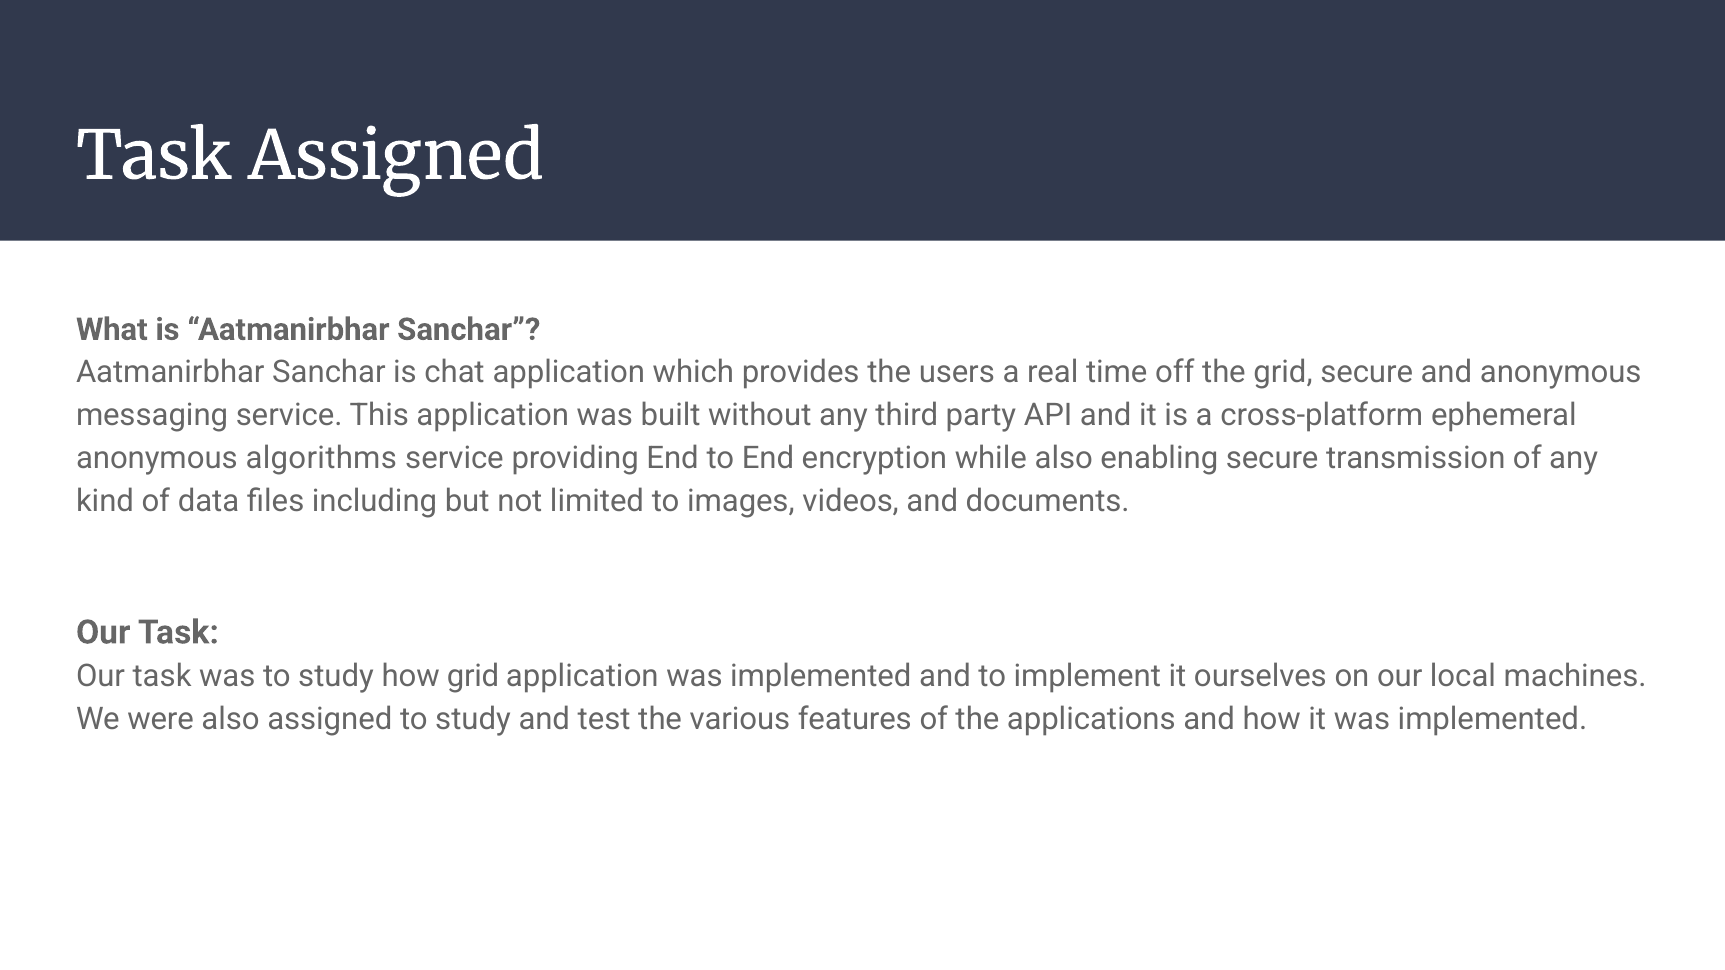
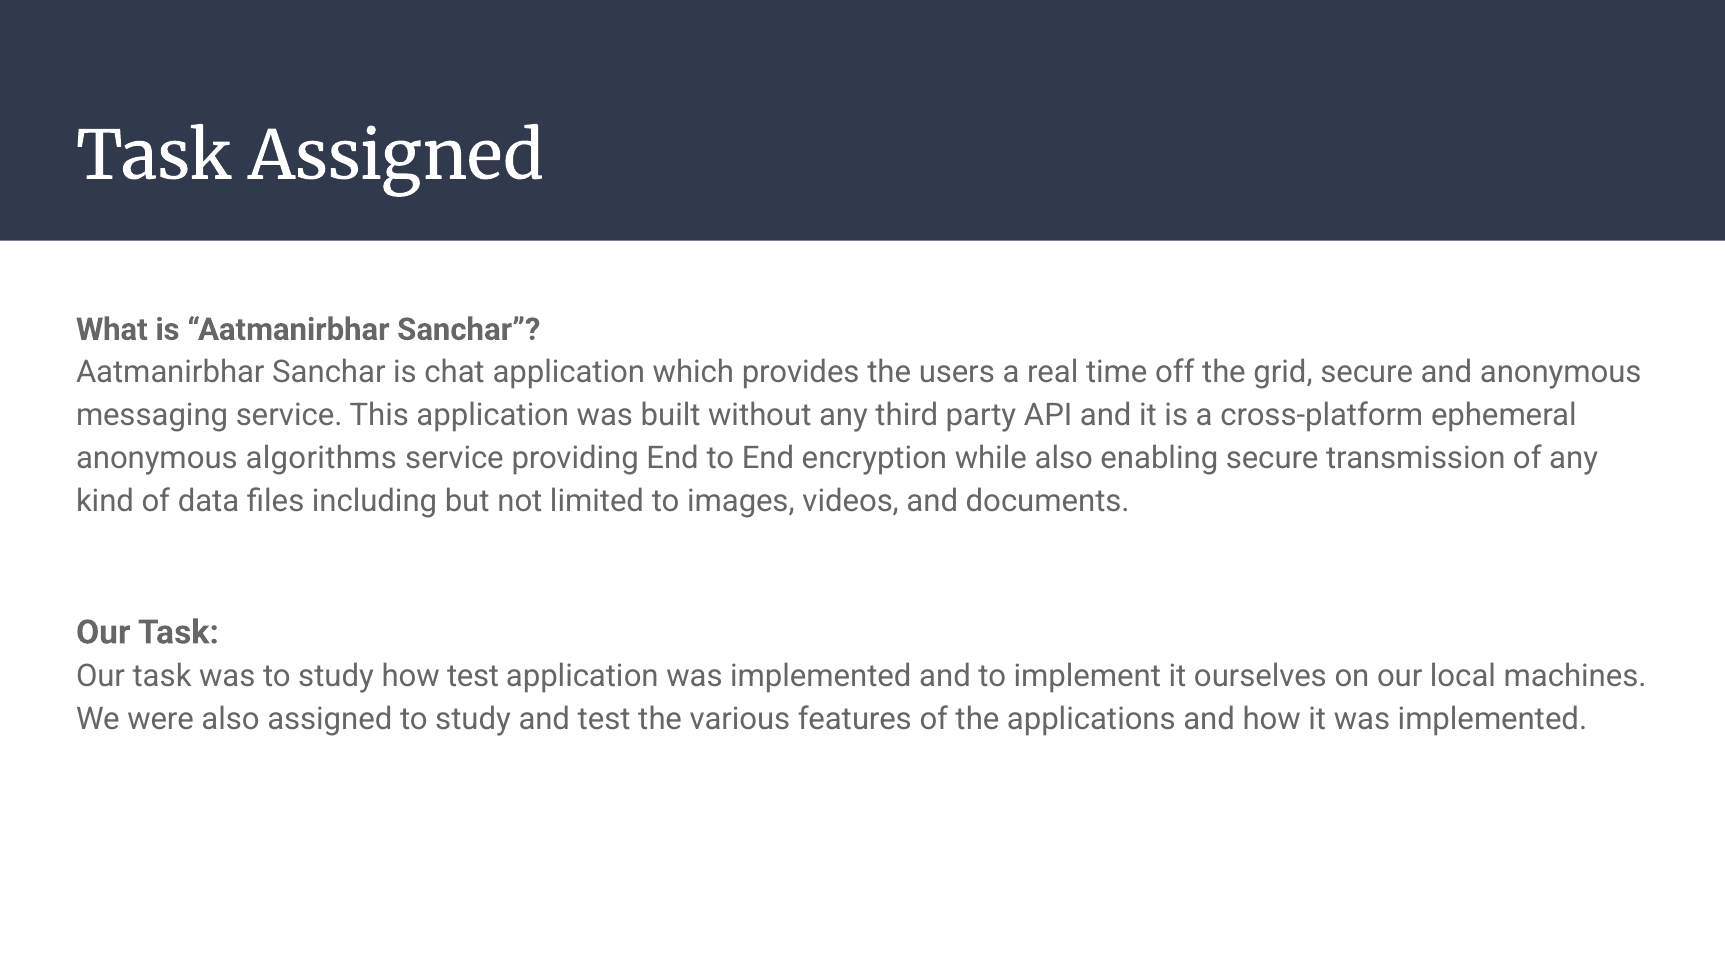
how grid: grid -> test (473, 677)
